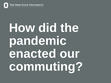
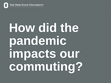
enacted: enacted -> impacts (33, 54)
